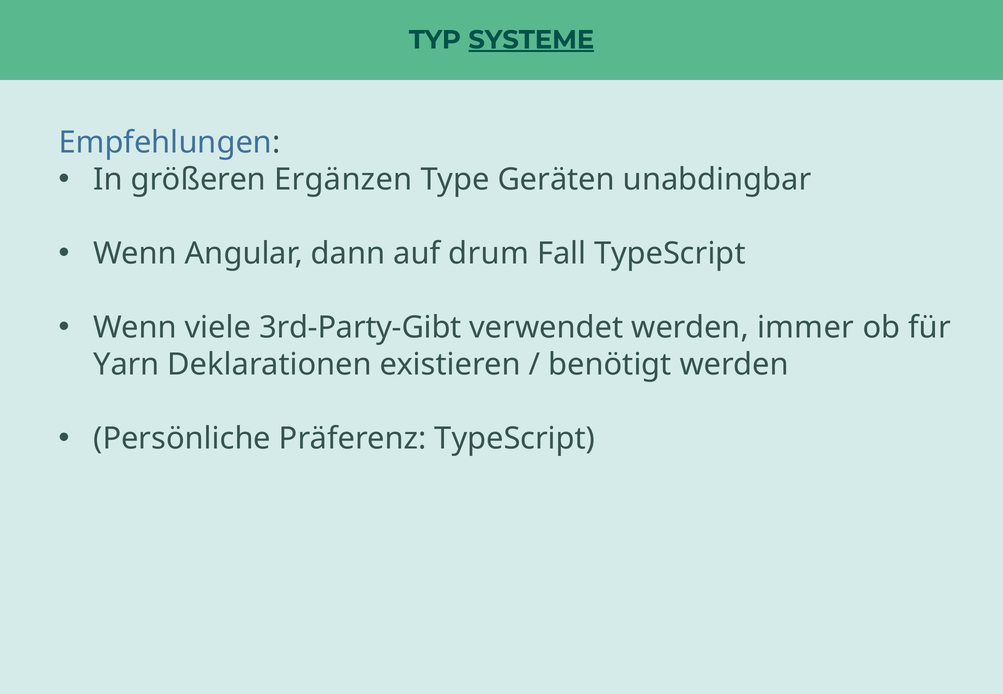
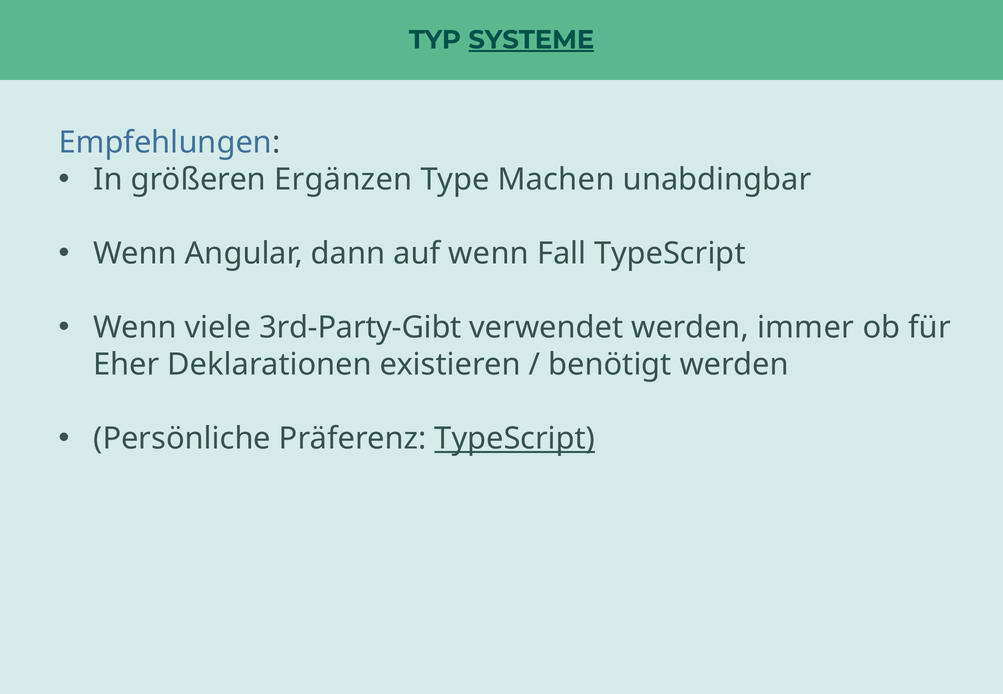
Geräten: Geräten -> Machen (556, 180)
auf drum: drum -> wenn (489, 254)
Yarn: Yarn -> Eher (126, 365)
TypeScript underline: none -> present (515, 439)
